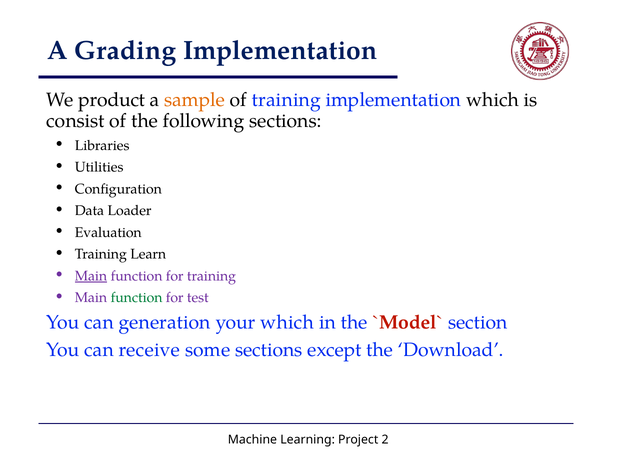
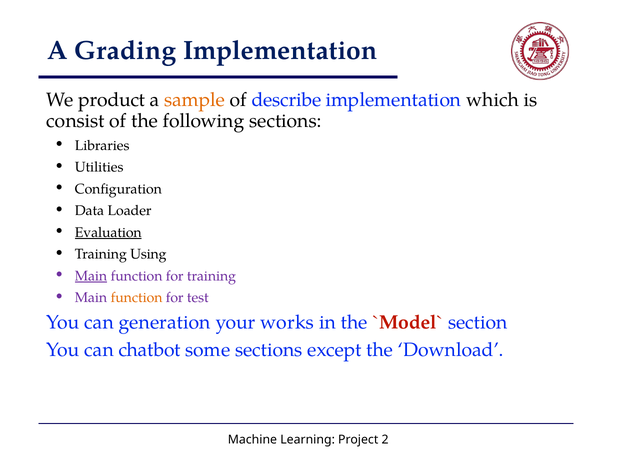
of training: training -> describe (287, 100)
Evaluation underline: none -> present (108, 233)
Learn: Learn -> Using (148, 254)
function colour: green -> orange (137, 298)
your which: which -> works (287, 322)
receive: receive -> chatbot (150, 350)
